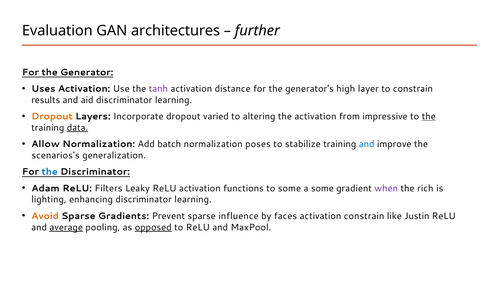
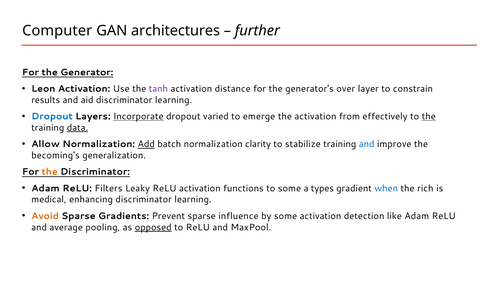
Evaluation: Evaluation -> Computer (57, 31)
Uses: Uses -> Leon (43, 89)
high: high -> over (346, 89)
Dropout colour: orange -> blue (52, 116)
Incorporate underline: none -> present (138, 116)
altering: altering -> emerge (259, 116)
impressive: impressive -> effectively (385, 116)
Add underline: none -> present (146, 144)
poses: poses -> clarity (258, 144)
scenarios's: scenarios's -> becoming's (56, 155)
the colour: blue -> orange (50, 172)
a some: some -> types (322, 188)
when colour: purple -> blue (386, 188)
lighting: lighting -> medical (49, 199)
by faces: faces -> some (286, 216)
activation constrain: constrain -> detection (364, 216)
like Justin: Justin -> Adam (417, 216)
average underline: present -> none (66, 227)
